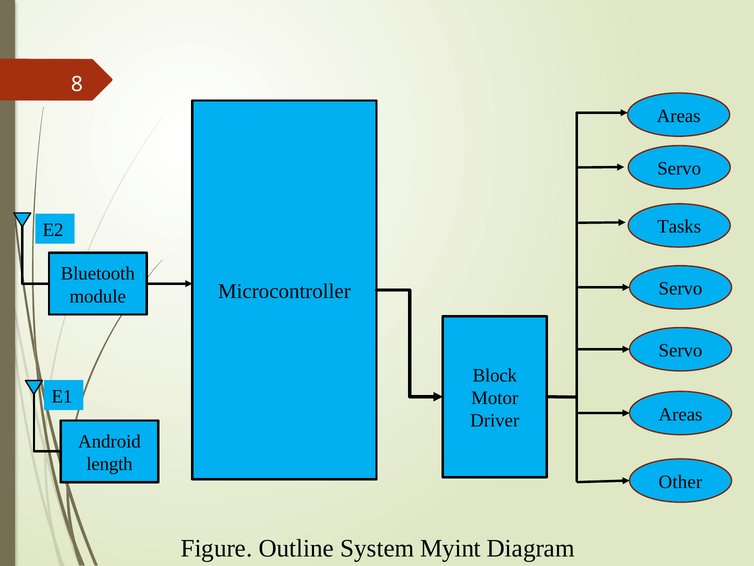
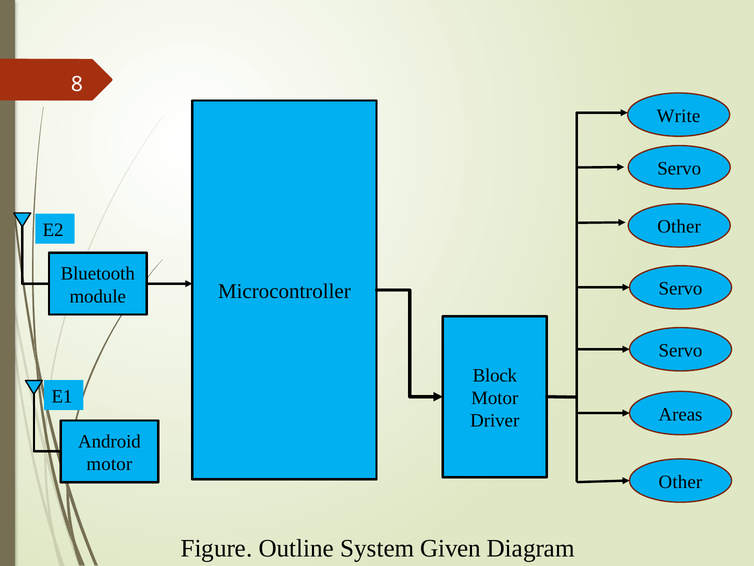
Areas: Areas -> Write (679, 116)
Tasks: Tasks -> Other (679, 227)
length: length -> motor (109, 464)
Myint: Myint -> Given (451, 548)
